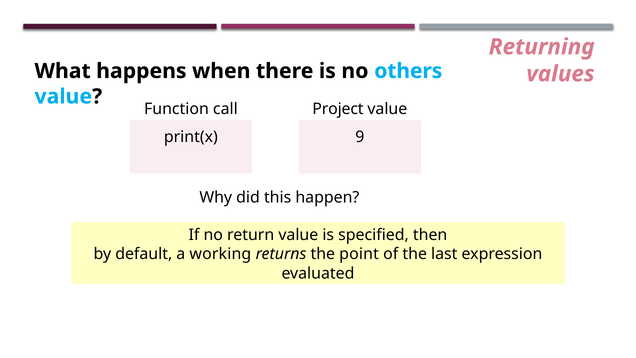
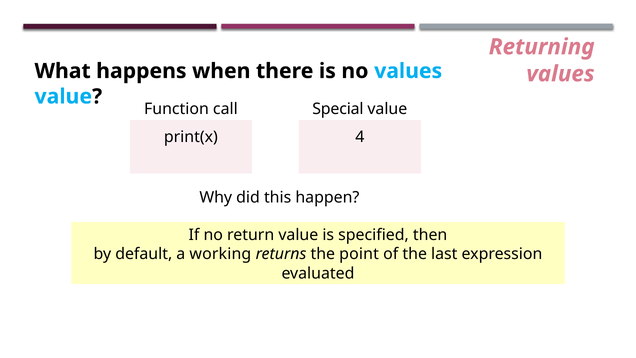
no others: others -> values (408, 71)
Project: Project -> Special (338, 109)
9: 9 -> 4 (360, 137)
